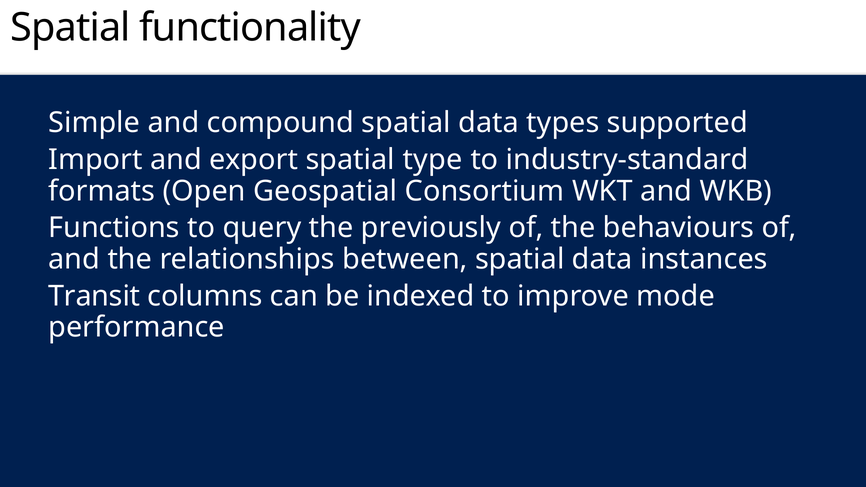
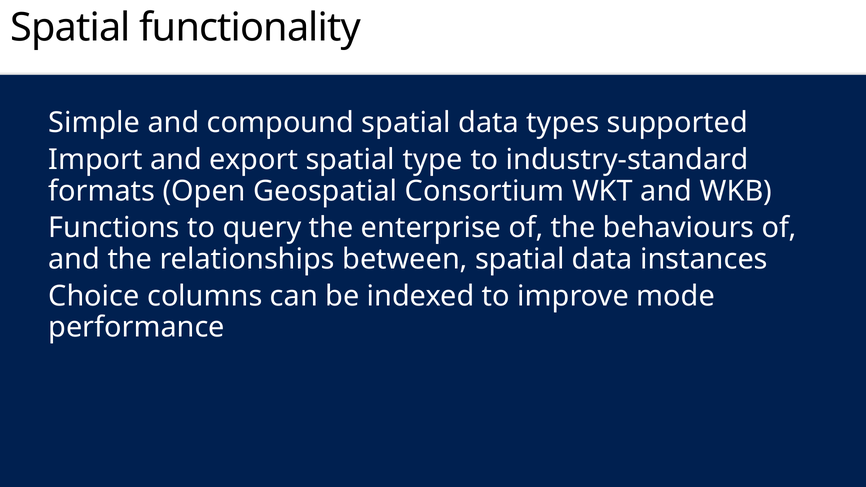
previously: previously -> enterprise (431, 228)
Transit: Transit -> Choice (94, 296)
